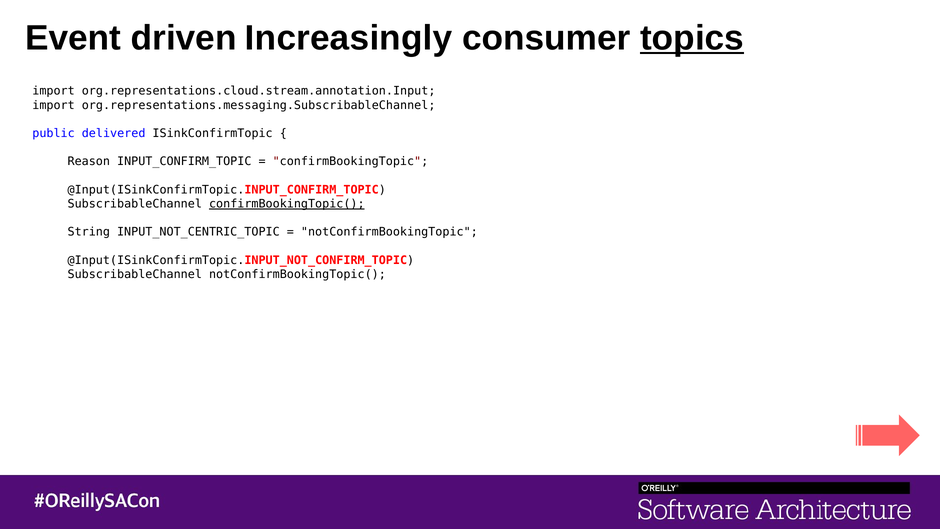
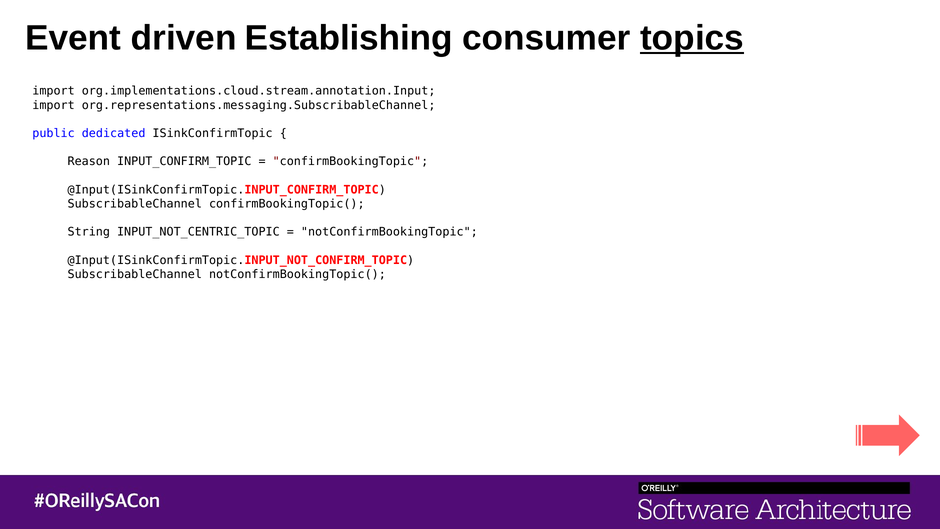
Increasingly: Increasingly -> Establishing (349, 38)
org.representations.cloud.stream.annotation.Input: org.representations.cloud.stream.annotation.Input -> org.implementations.cloud.stream.annotation.Input (259, 91)
delivered: delivered -> dedicated (114, 133)
confirmBookingTopic( underline: present -> none (287, 204)
